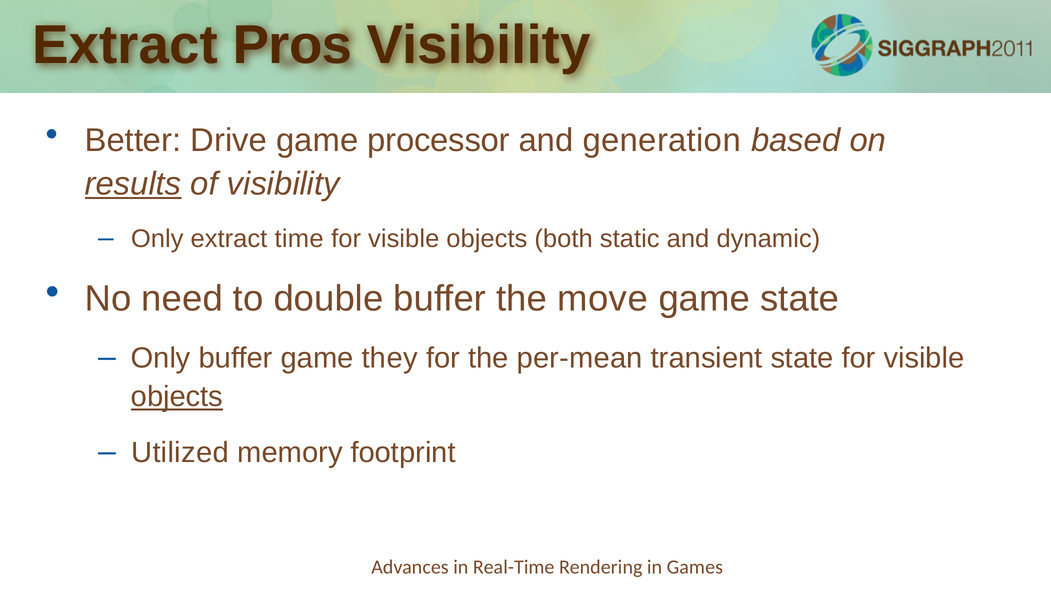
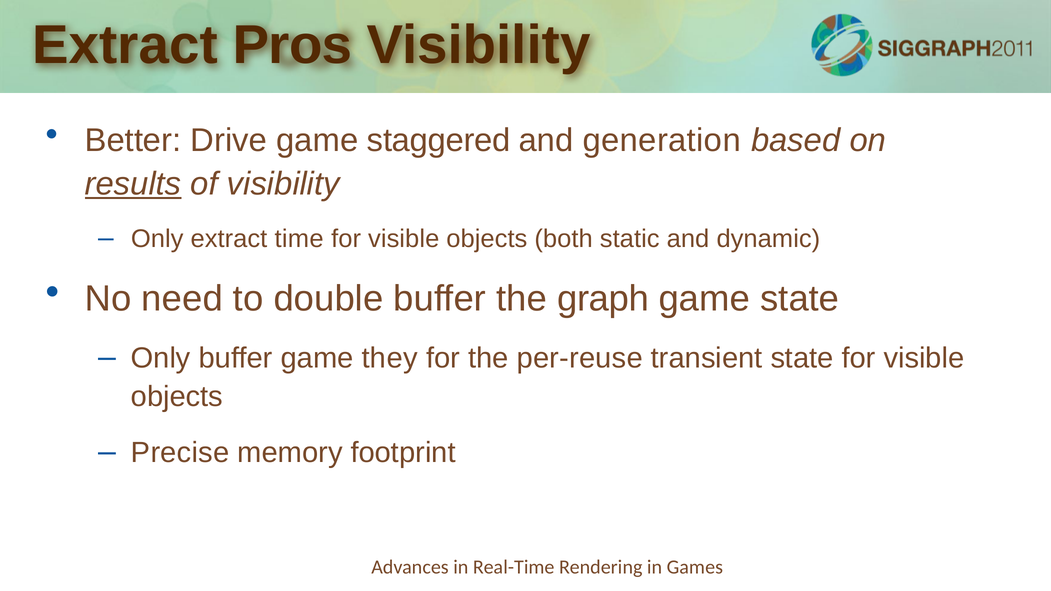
processor: processor -> staggered (439, 141)
move: move -> graph (603, 299)
per-mean: per-mean -> per-reuse (580, 358)
objects underline: present -> none (177, 397)
Utilized: Utilized -> Precise (180, 453)
